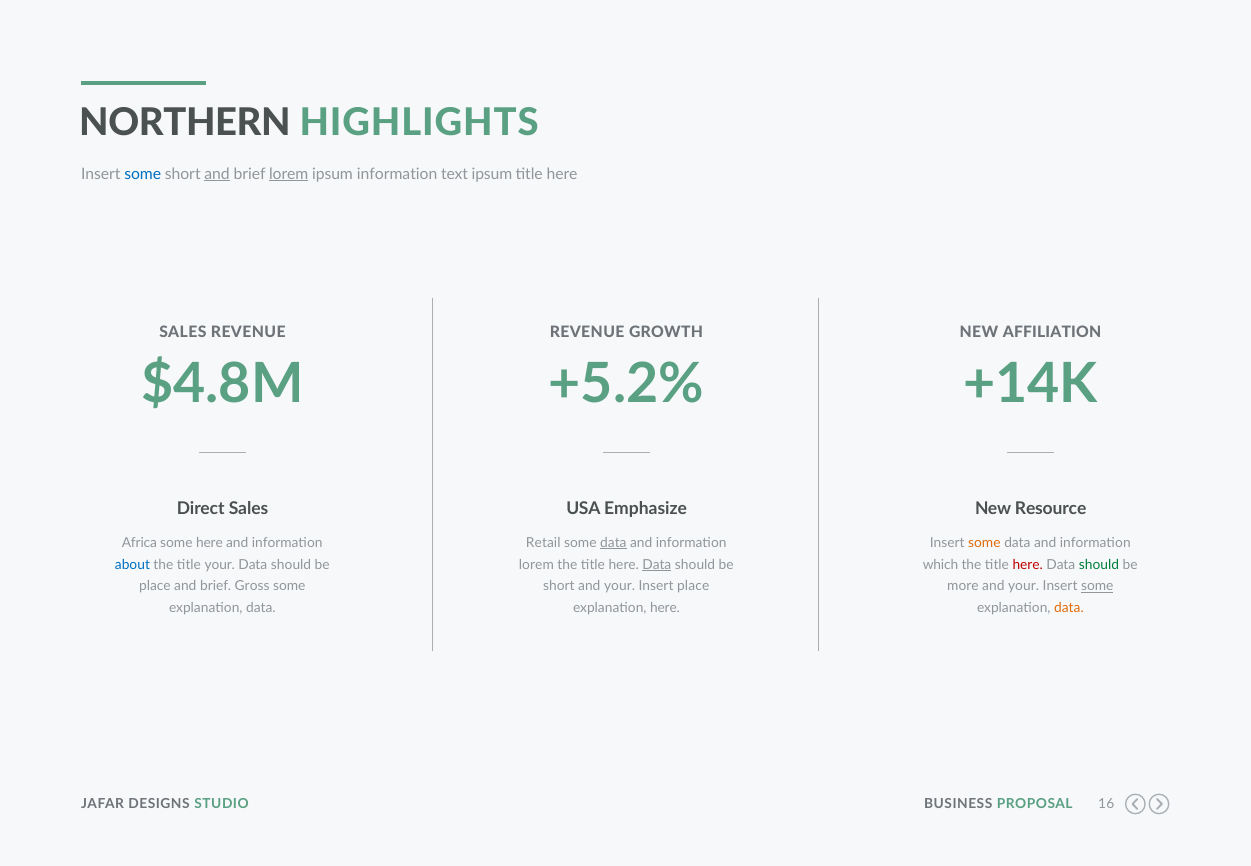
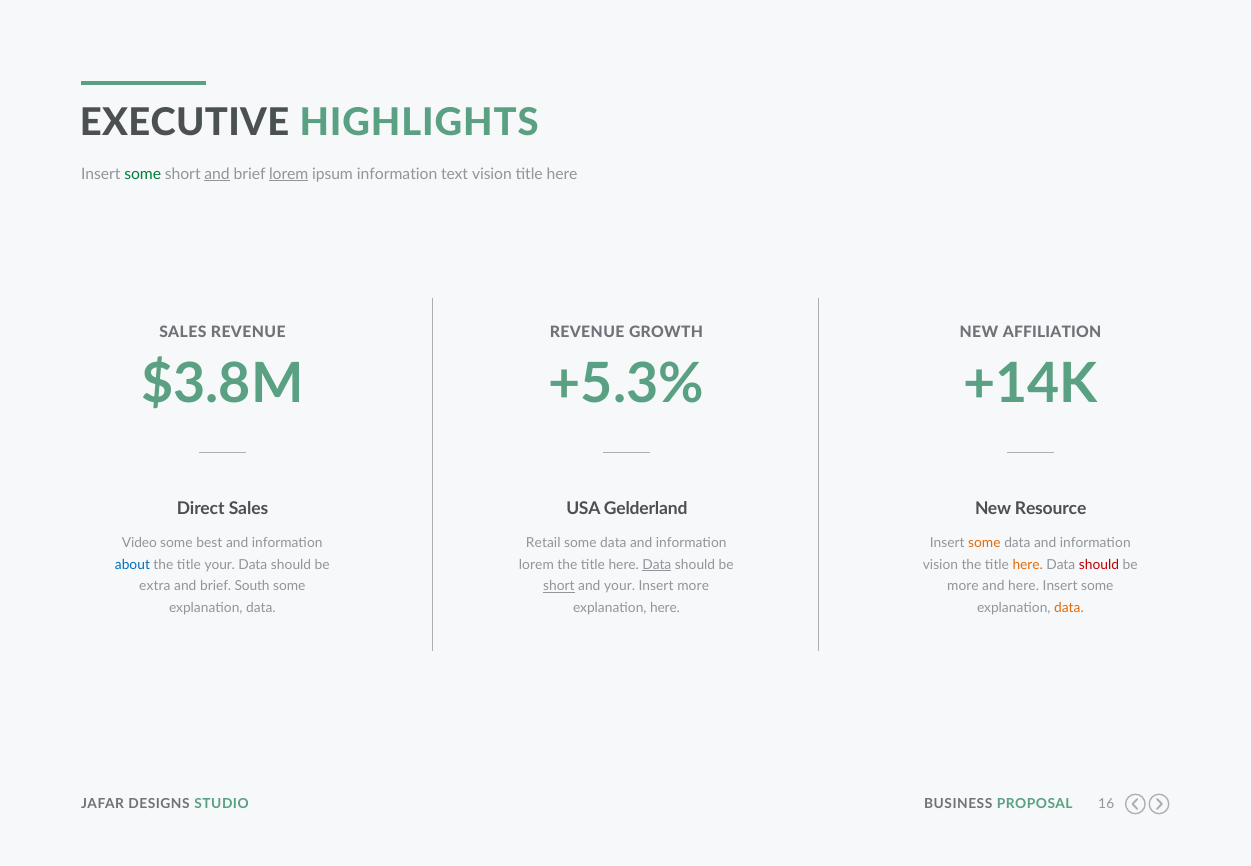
NORTHERN: NORTHERN -> EXECUTIVE (185, 123)
some colour: blue -> green (143, 174)
text ipsum: ipsum -> vision (492, 174)
$4.8M: $4.8M -> $3.8M (222, 384)
+5.2%: +5.2% -> +5.3% (626, 384)
Emphasize: Emphasize -> Gelderland (646, 509)
Africa: Africa -> Video (139, 543)
some here: here -> best (209, 543)
data underline: present -> none (613, 543)
which: which -> vision (940, 565)
here colour: red -> orange (1028, 565)
should colour: green -> red (1099, 565)
place: place -> extra (155, 586)
Gross: Gross -> South (252, 586)
short underline: none -> present (559, 586)
Insert place: place -> more (693, 586)
your: your -> here (1024, 586)
some underline: present -> none (1097, 586)
